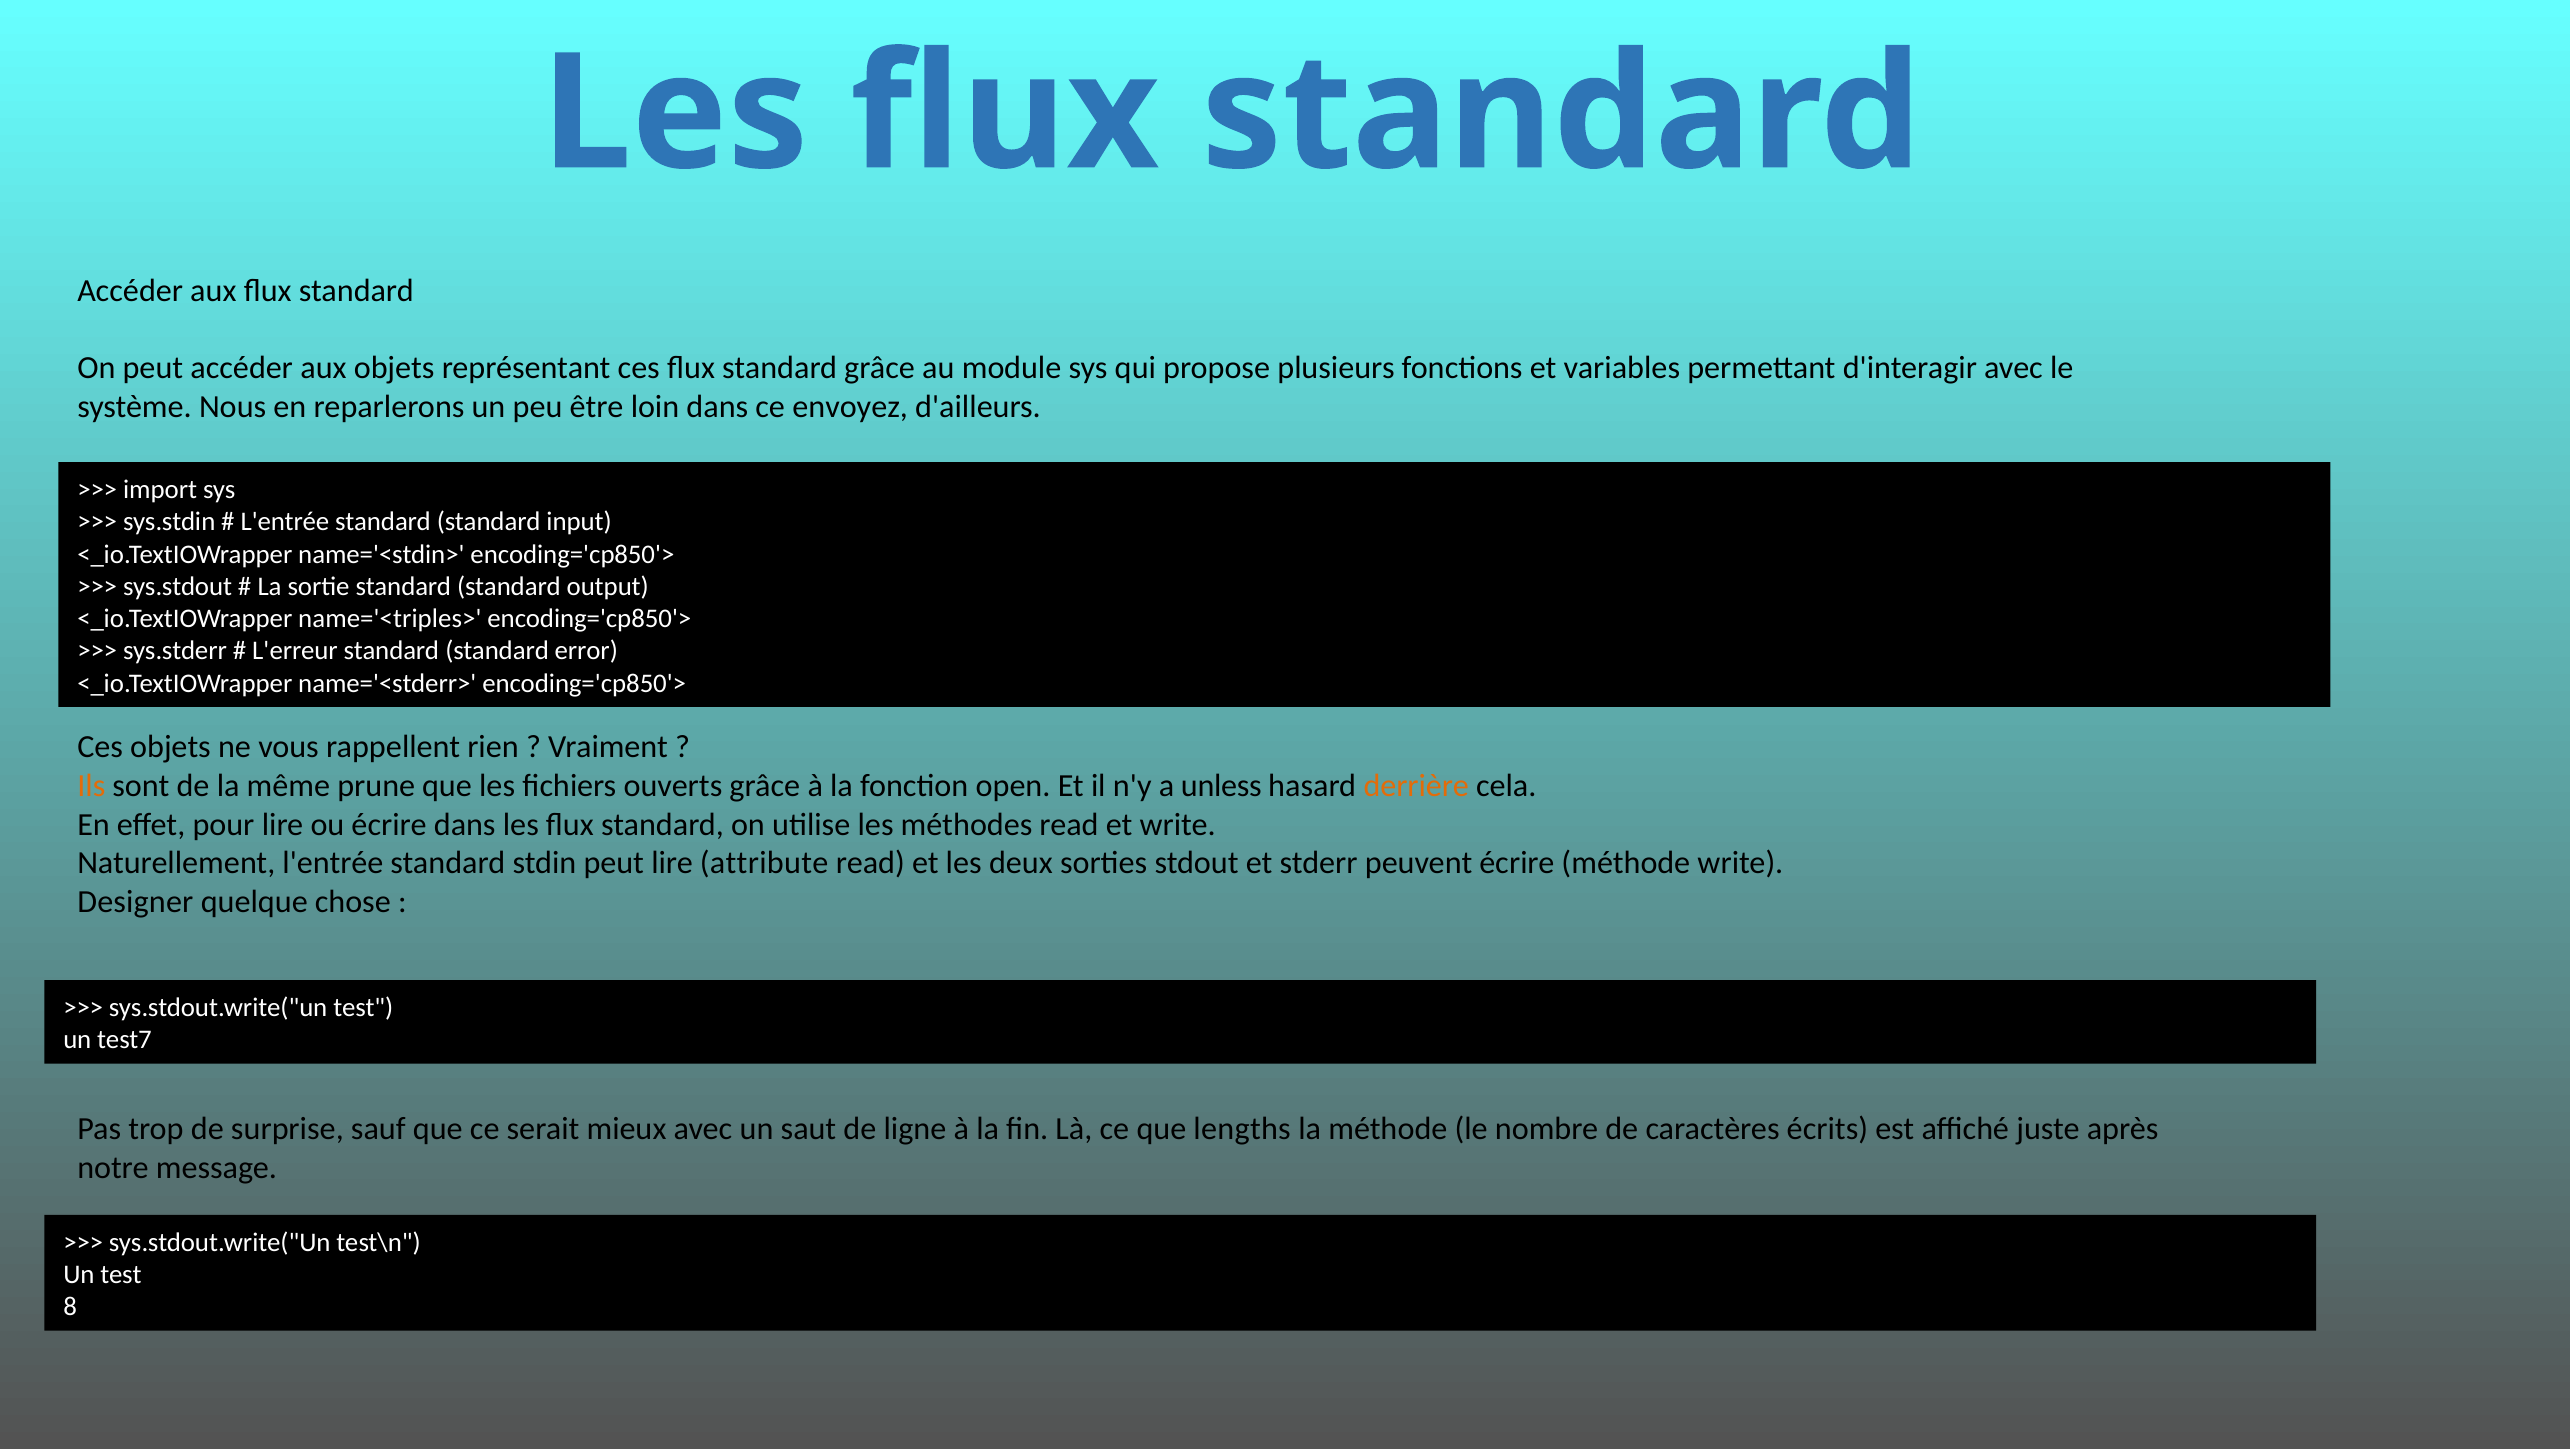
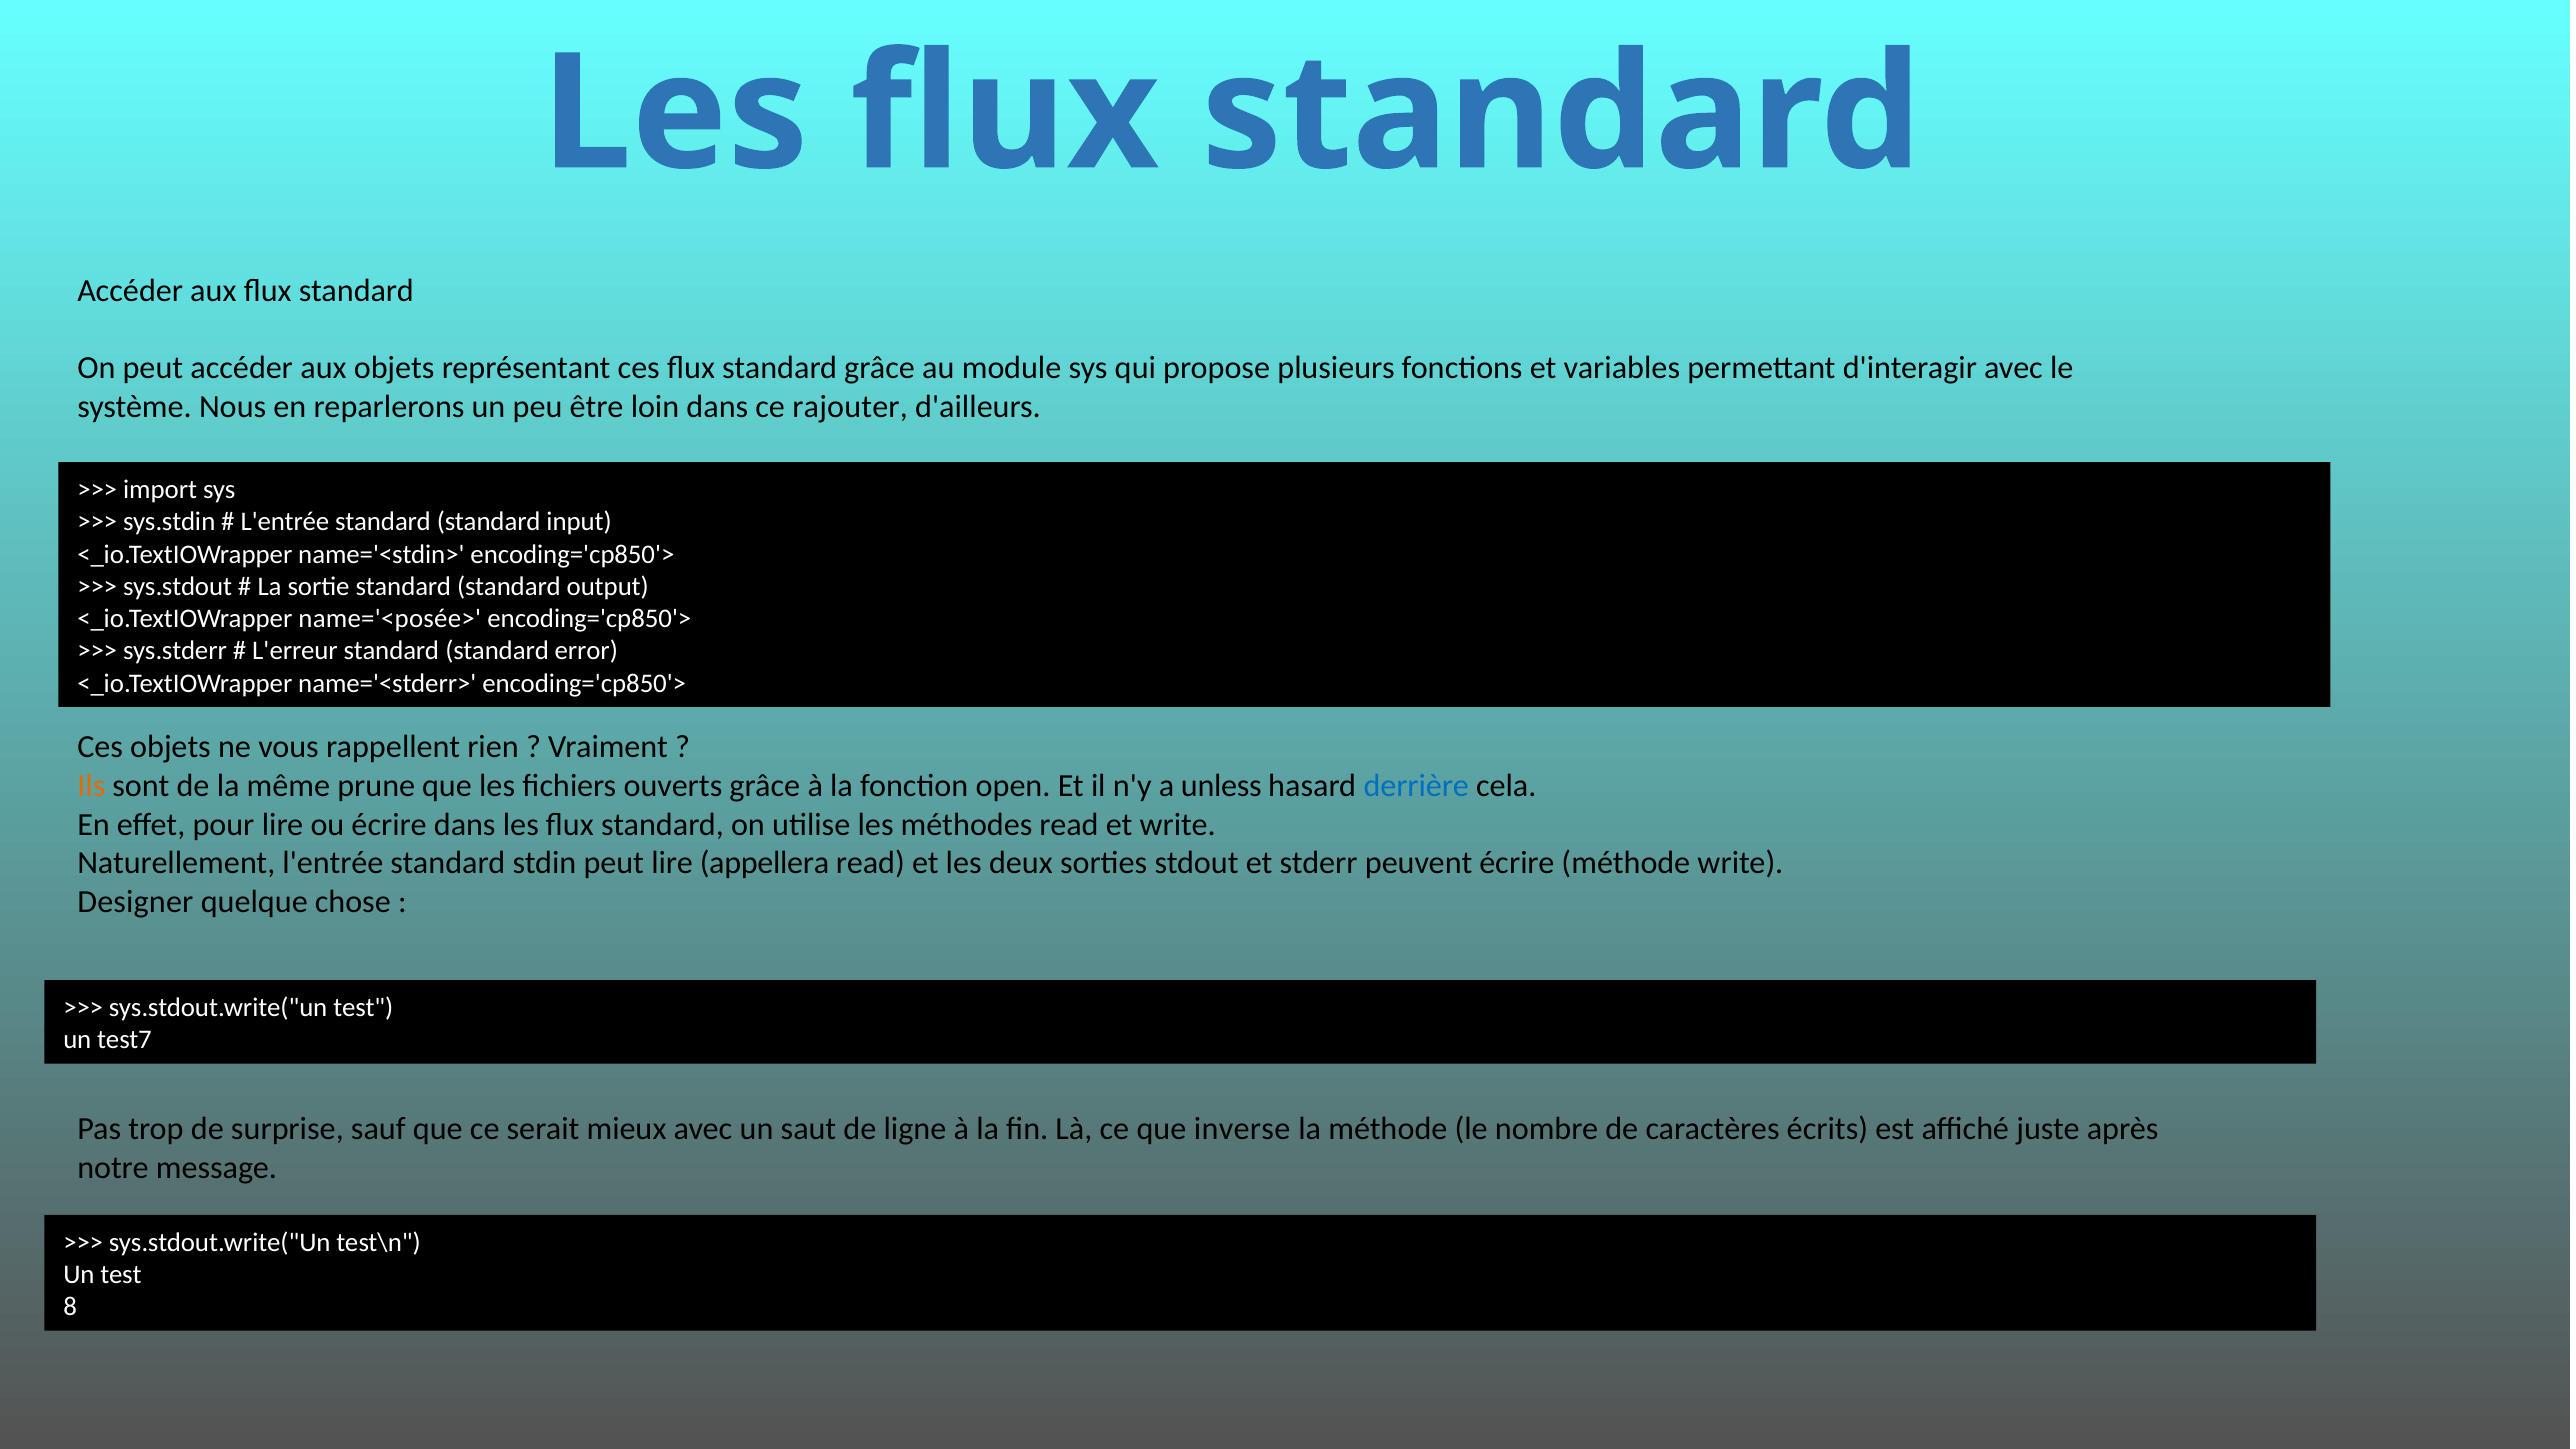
envoyez: envoyez -> rajouter (850, 407)
name='<triples>: name='<triples> -> name='<posée> (390, 619)
derrière colour: orange -> blue (1416, 786)
attribute: attribute -> appellera (764, 863)
lengths: lengths -> inverse (1242, 1129)
